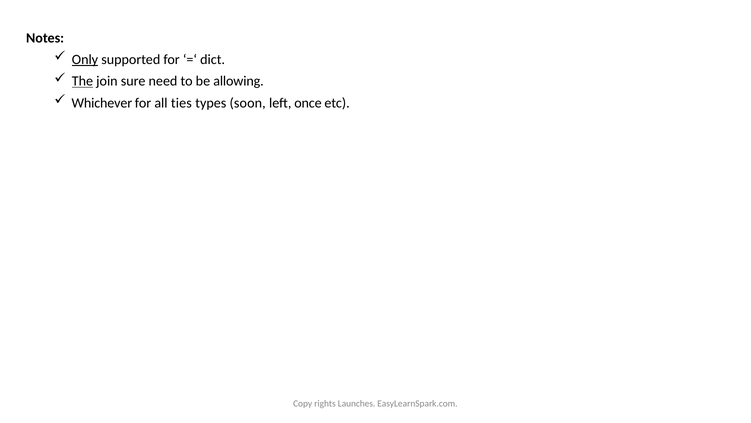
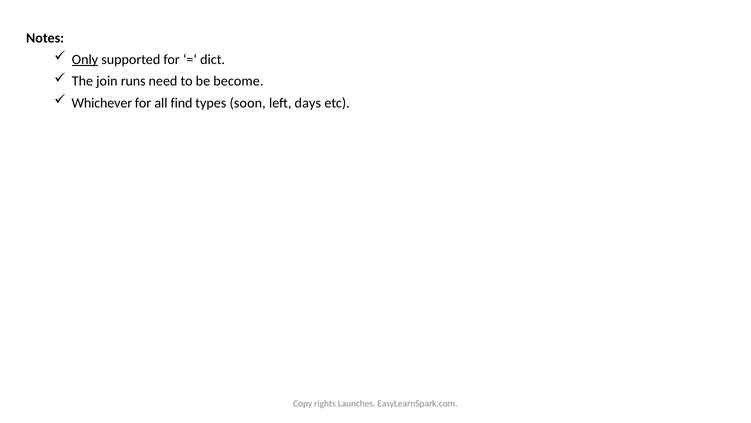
The underline: present -> none (82, 81)
sure: sure -> runs (133, 81)
allowing: allowing -> become (238, 81)
ties: ties -> find (182, 103)
once: once -> days (308, 103)
